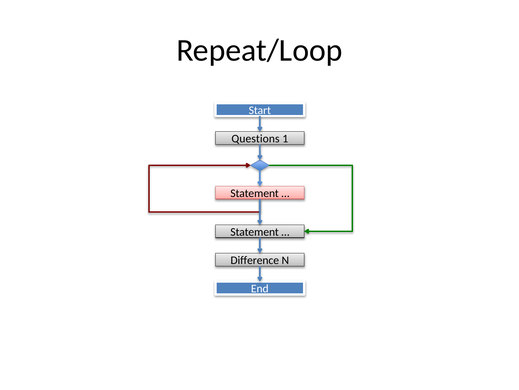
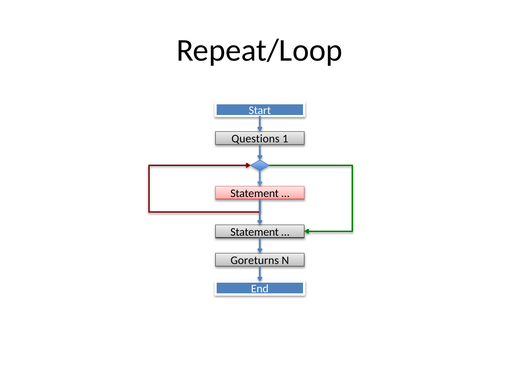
Difference: Difference -> Goreturns (255, 260)
